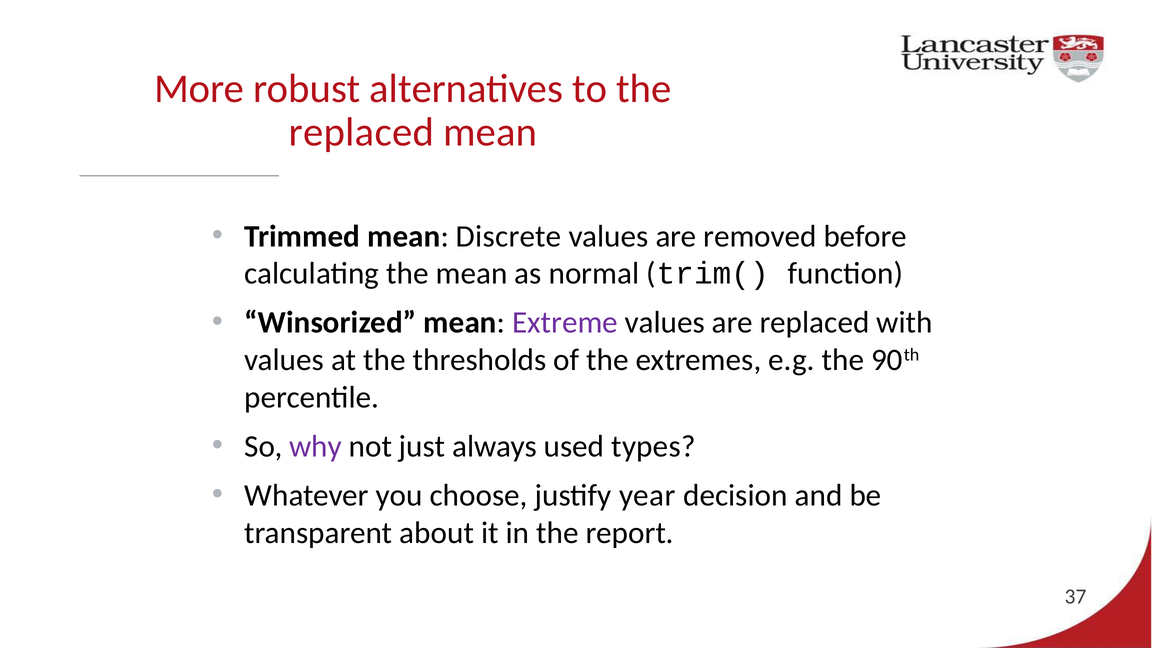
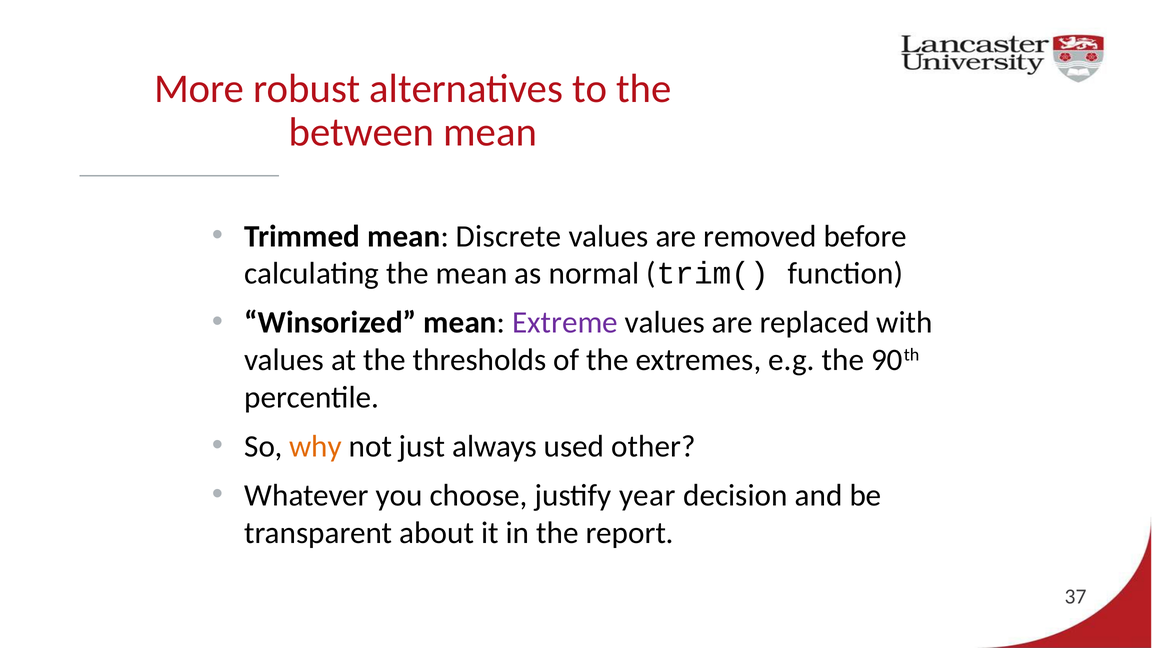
replaced: replaced -> between (362, 132)
why colour: purple -> orange (316, 446)
types: types -> other (654, 446)
